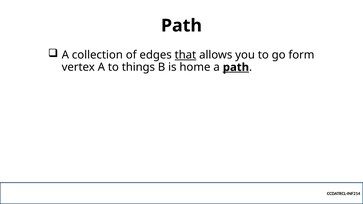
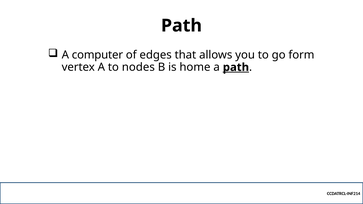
collection: collection -> computer (97, 55)
that underline: present -> none (185, 55)
things: things -> nodes (138, 67)
